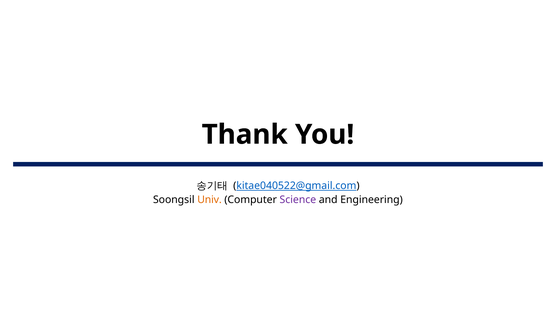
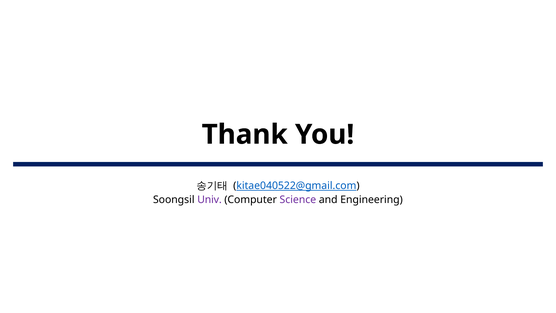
Univ colour: orange -> purple (209, 200)
